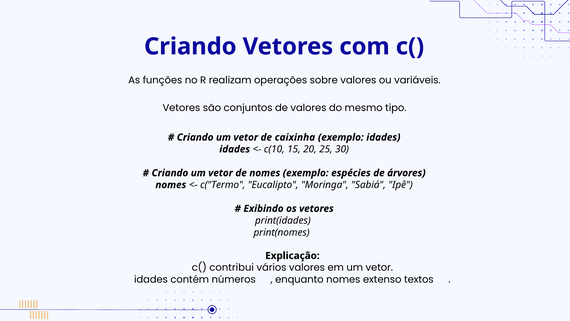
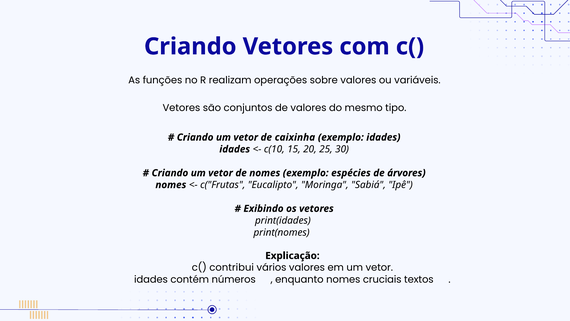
c("Termo: c("Termo -> c("Frutas (223, 185)
extenso: extenso -> cruciais (382, 279)
